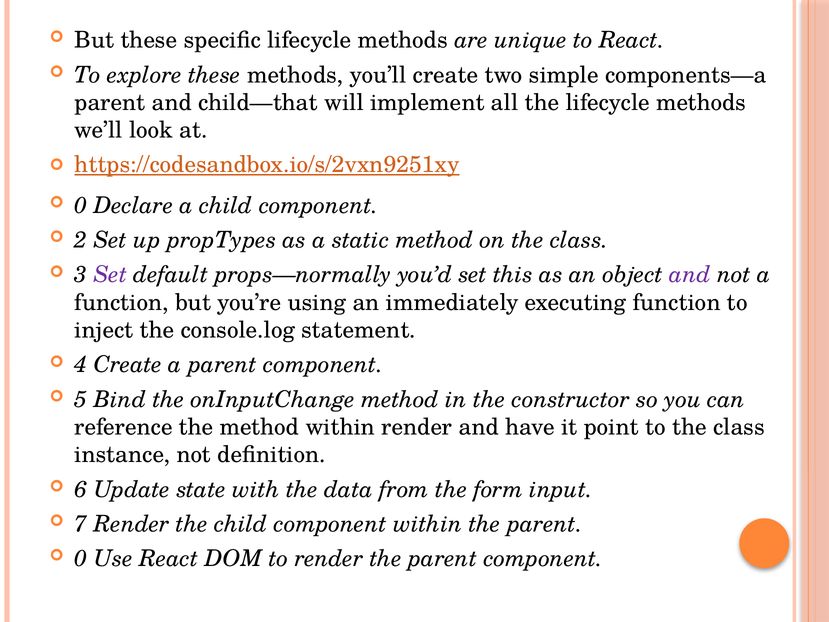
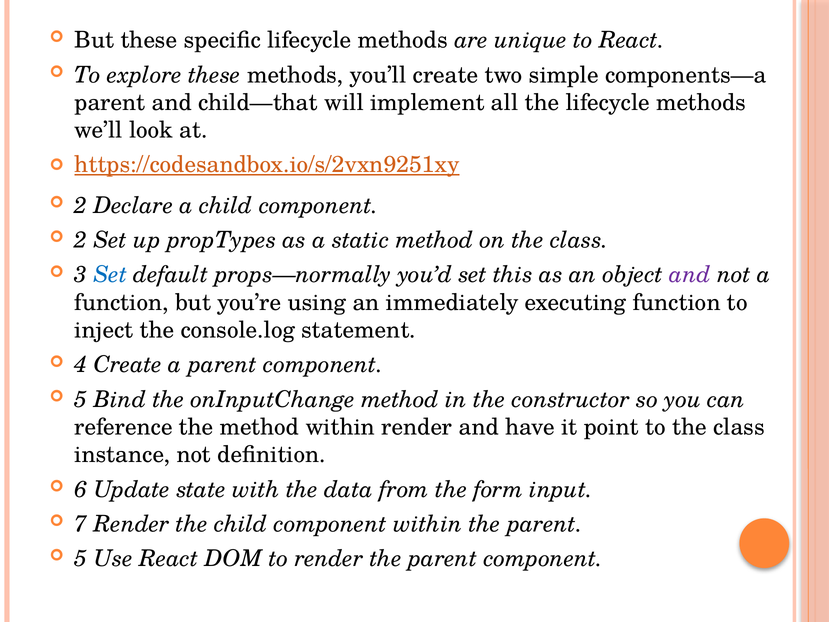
0: 0 -> 2 (81, 206)
Set colour: purple -> blue (110, 275)
0: 0 -> 5 (81, 558)
